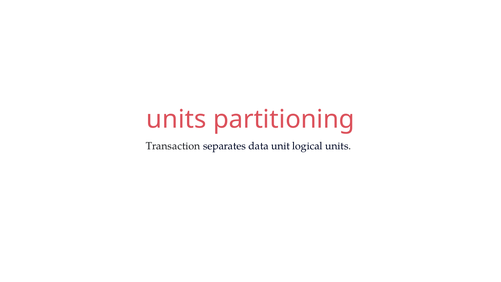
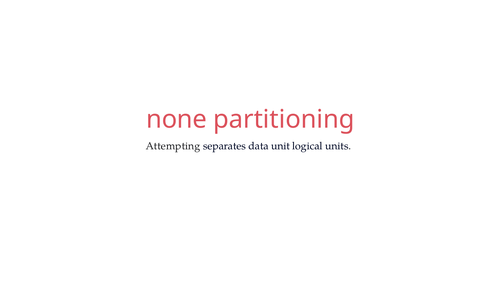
units: units -> none (177, 119)
Transaction: Transaction -> Attempting (173, 146)
